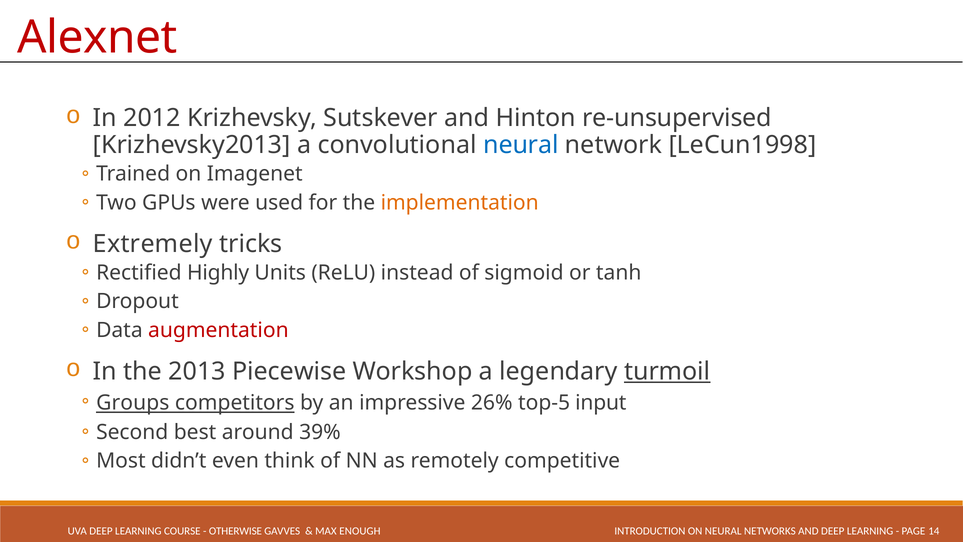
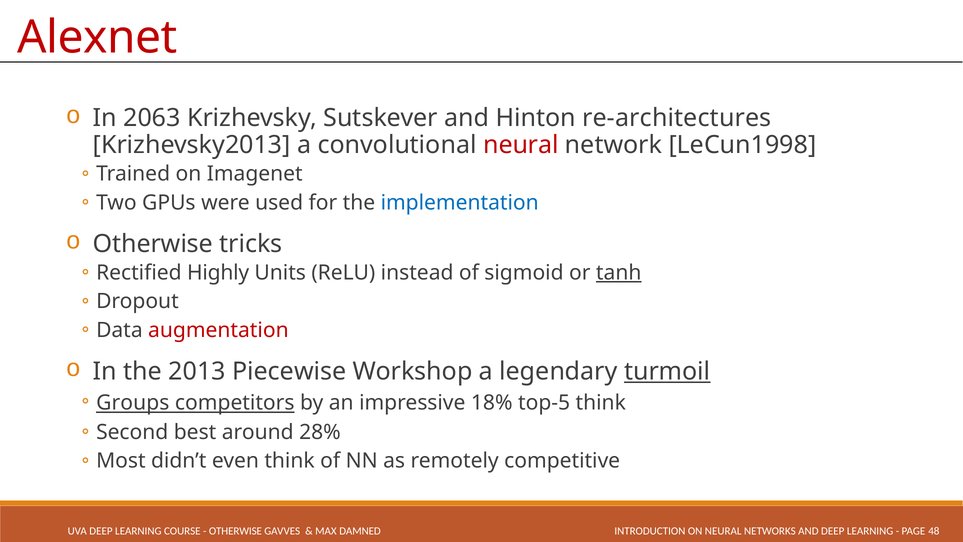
2012: 2012 -> 2063 (152, 118)
re-unsupervised: re-unsupervised -> re-architectures (677, 118)
neural colour: blue -> red (521, 145)
implementation colour: orange -> blue (460, 203)
Extremely: Extremely -> Otherwise (153, 244)
tanh underline: none -> present (619, 273)
26%: 26% -> 18% (492, 402)
top-5 input: input -> think (601, 402)
39%: 39% -> 28% (320, 432)
ENOUGH: ENOUGH -> DAMNED (360, 531)
14: 14 -> 48 (934, 531)
